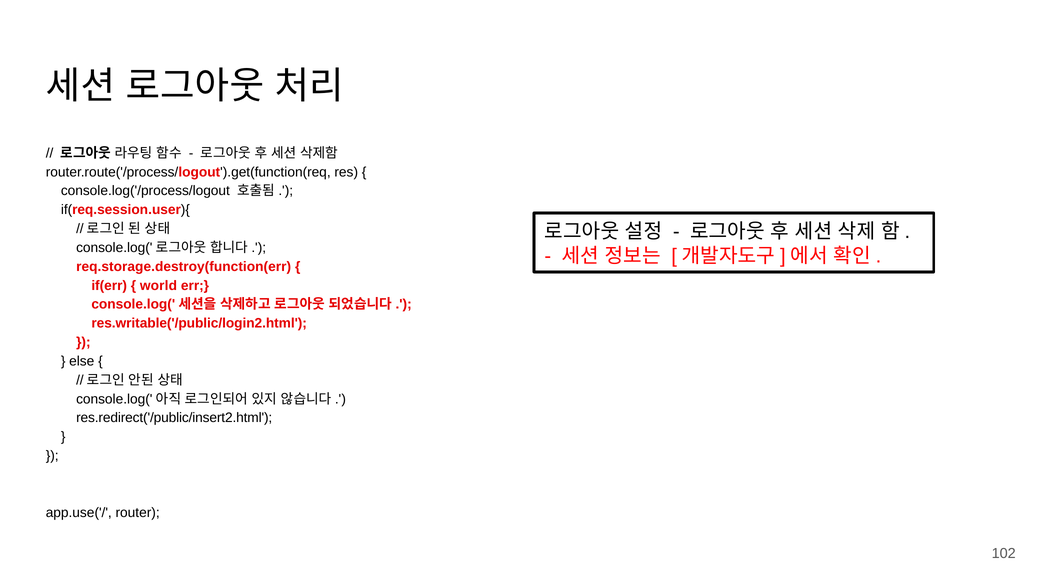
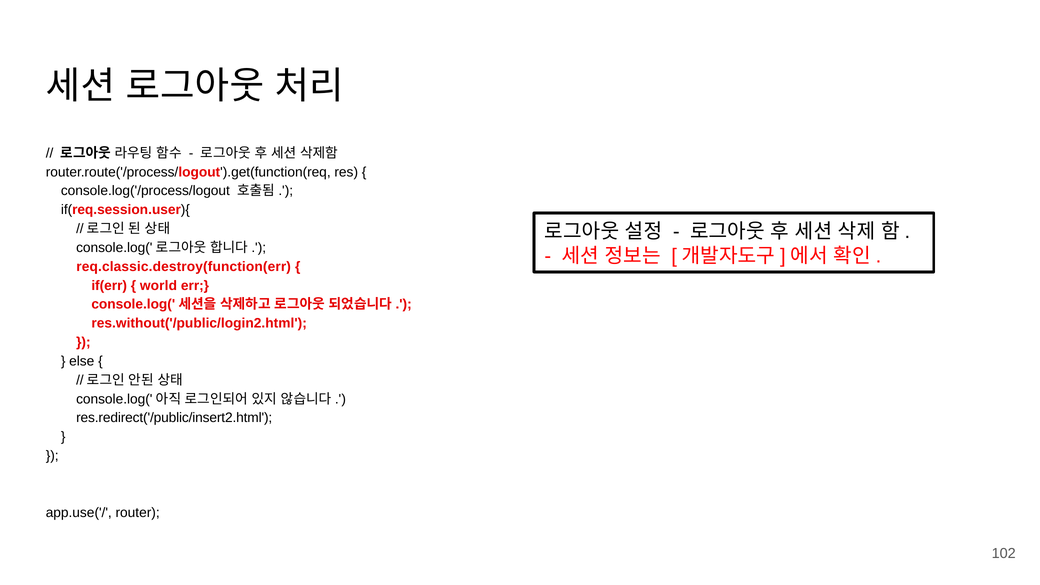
req.storage.destroy(function(err: req.storage.destroy(function(err -> req.classic.destroy(function(err (184, 267)
res.writable('/public/login2.html: res.writable('/public/login2.html -> res.without('/public/login2.html (199, 323)
